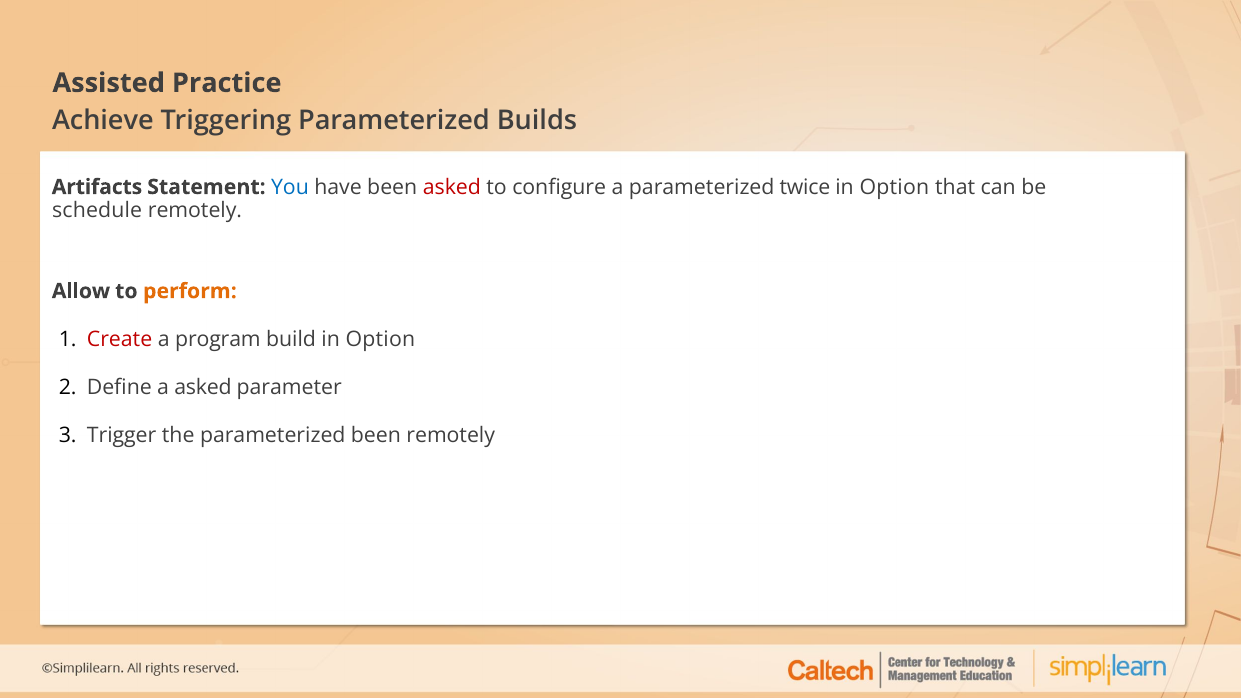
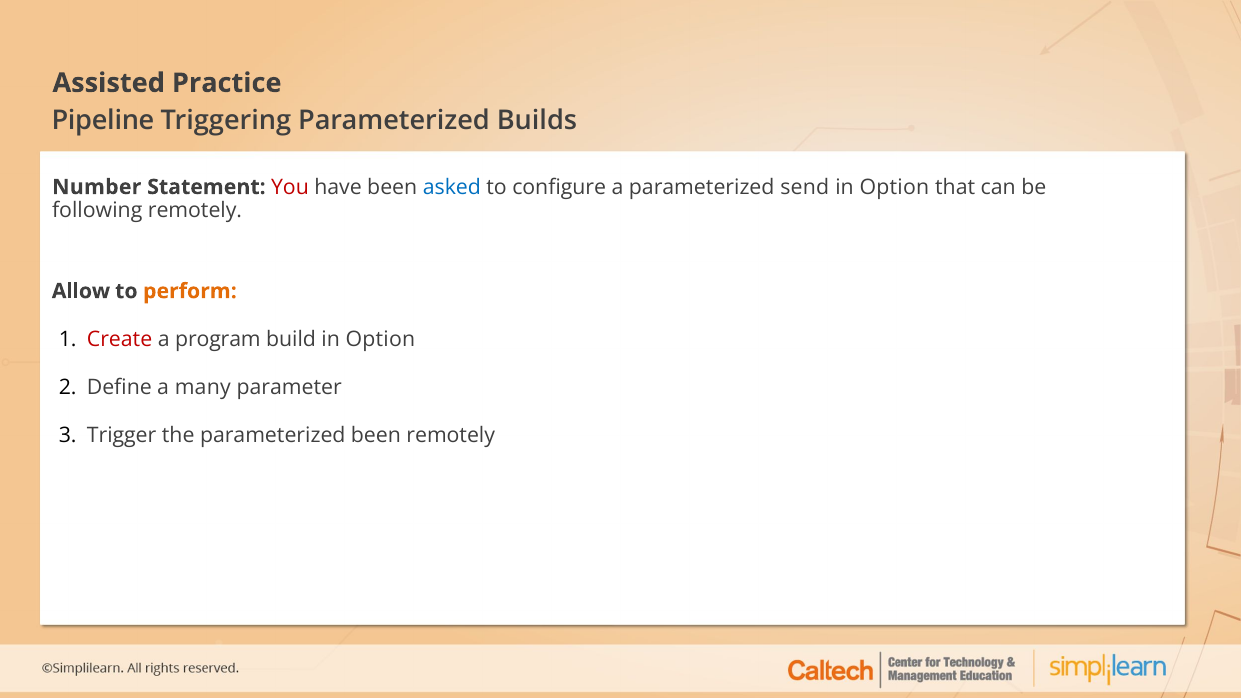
Achieve: Achieve -> Pipeline (103, 121)
Artifacts: Artifacts -> Number (97, 187)
You colour: blue -> red (290, 187)
asked colour: red -> blue (452, 187)
twice: twice -> send (805, 187)
schedule: schedule -> following (97, 210)
a asked: asked -> many (203, 387)
